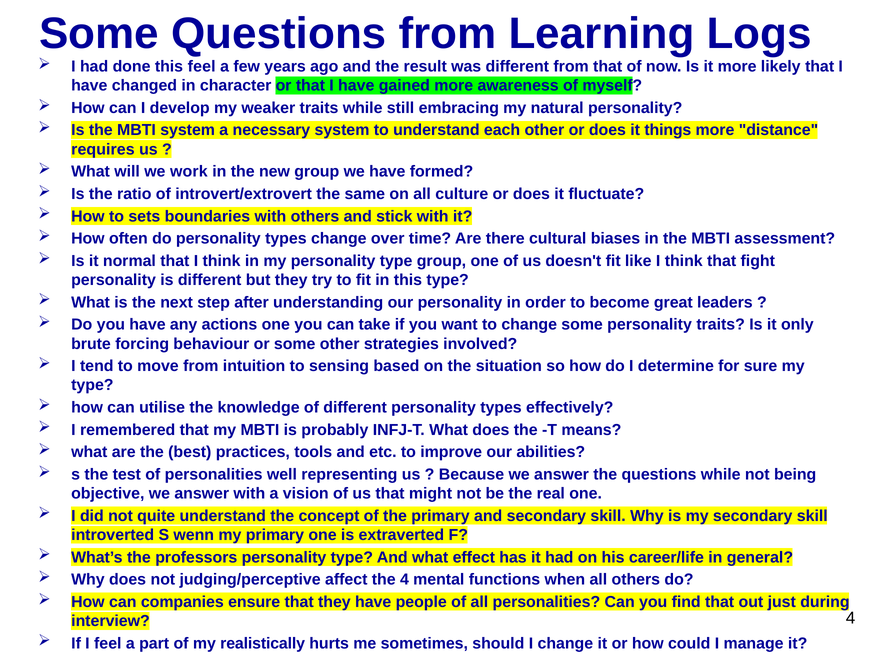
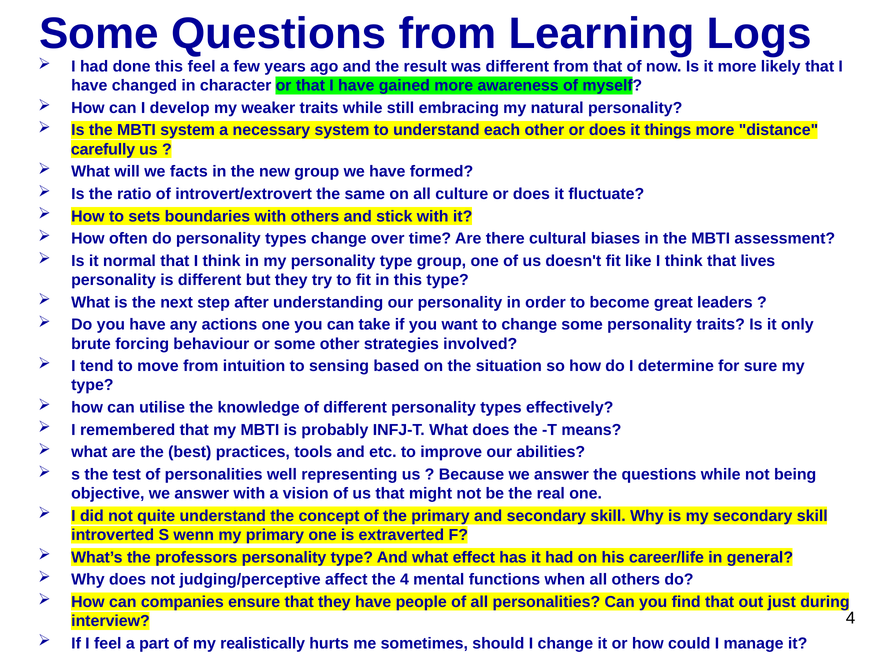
requires: requires -> carefully (103, 149)
work: work -> facts (189, 172)
fight: fight -> lives (758, 261)
